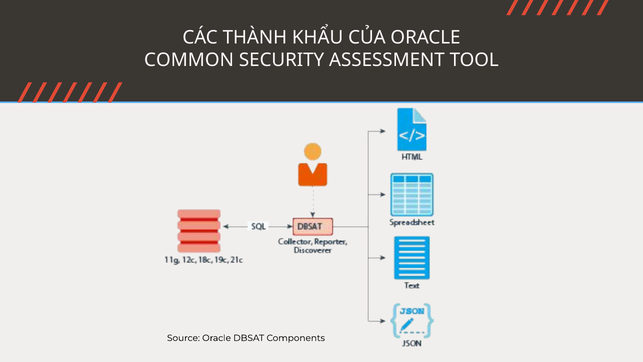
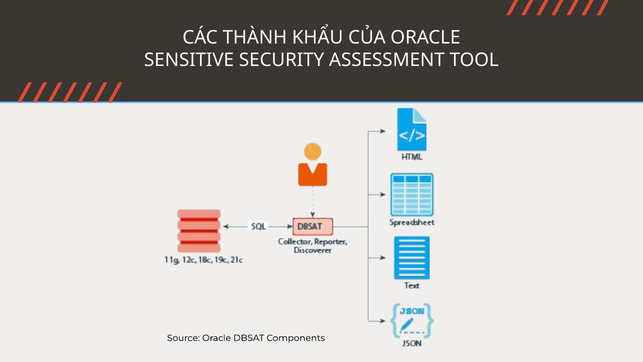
COMMON: COMMON -> SENSITIVE (189, 60)
